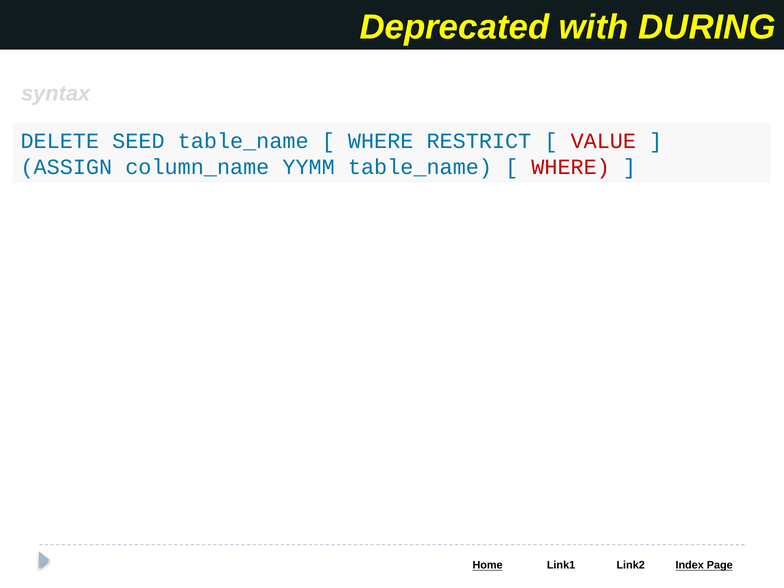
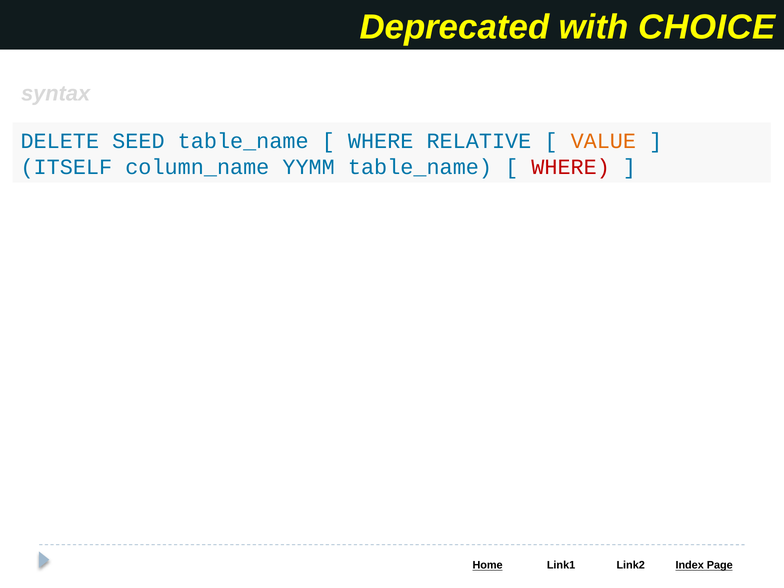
DURING: DURING -> CHOICE (707, 27)
RESTRICT: RESTRICT -> RELATIVE (479, 141)
VALUE colour: red -> orange (603, 141)
ASSIGN: ASSIGN -> ITSELF (66, 167)
